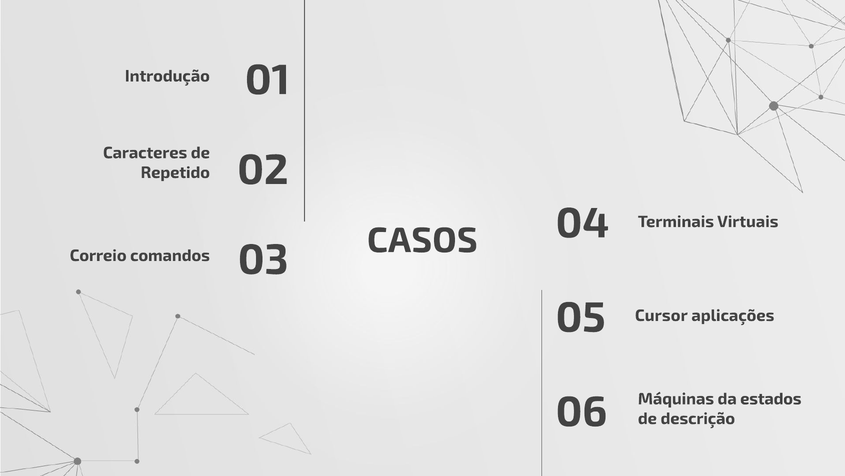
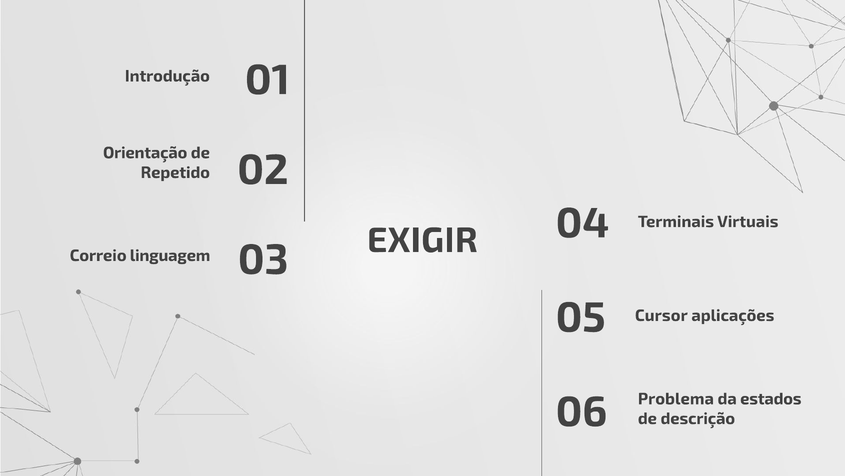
Caracteres: Caracteres -> Orientação (145, 153)
CASOS: CASOS -> EXIGIR (422, 240)
comandos: comandos -> linguagem (170, 255)
Máquinas: Máquinas -> Problema (676, 398)
